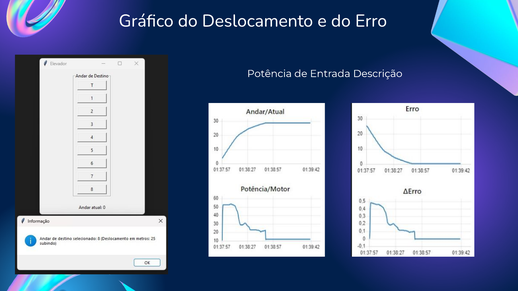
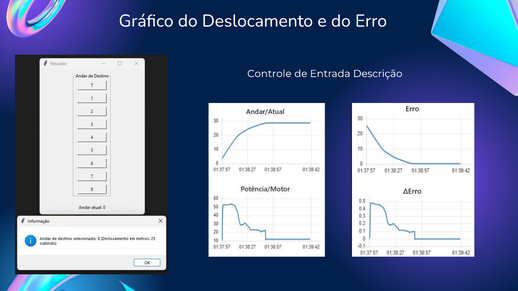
Potência: Potência -> Controle (269, 74)
